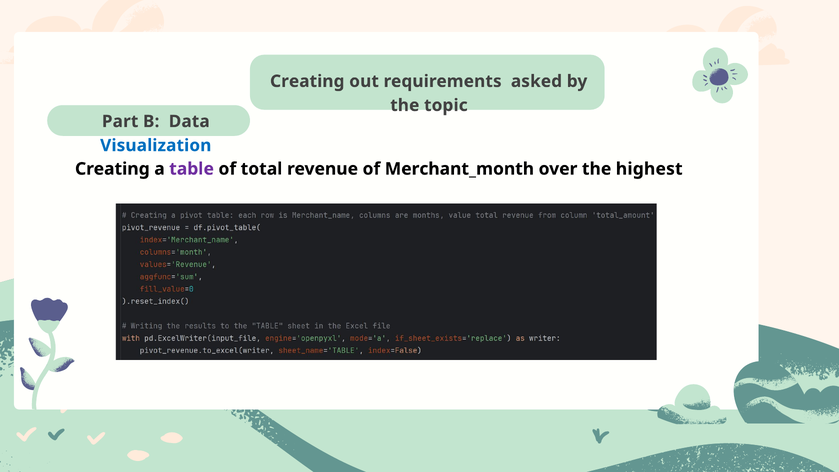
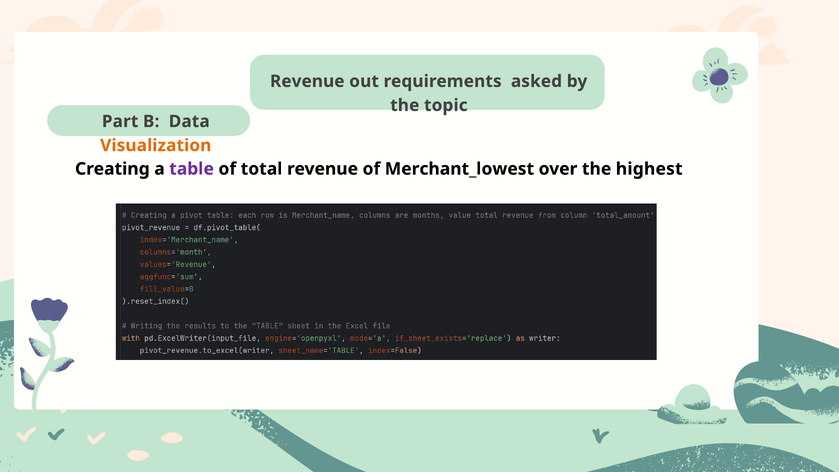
Creating: Creating -> Revenue (307, 81)
Visualization colour: blue -> orange (156, 145)
Merchant_month: Merchant_month -> Merchant_lowest (459, 169)
